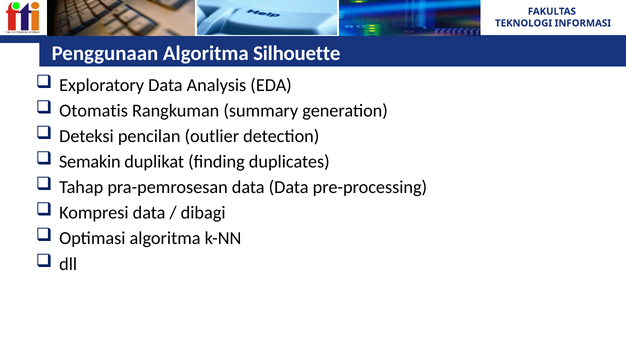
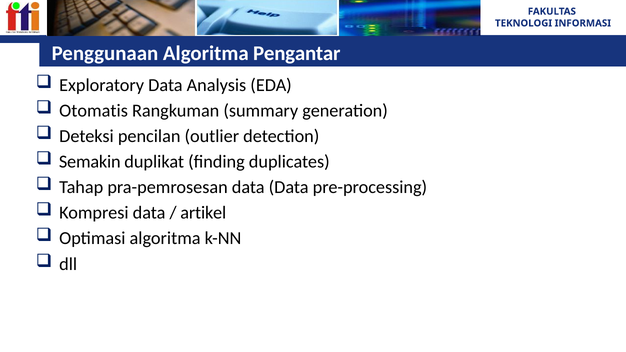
Silhouette: Silhouette -> Pengantar (297, 53)
dibagi: dibagi -> artikel (203, 213)
